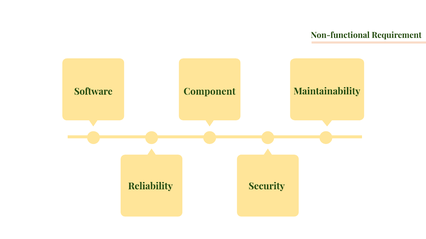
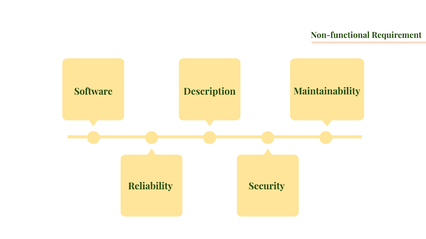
Component: Component -> Description (210, 92)
